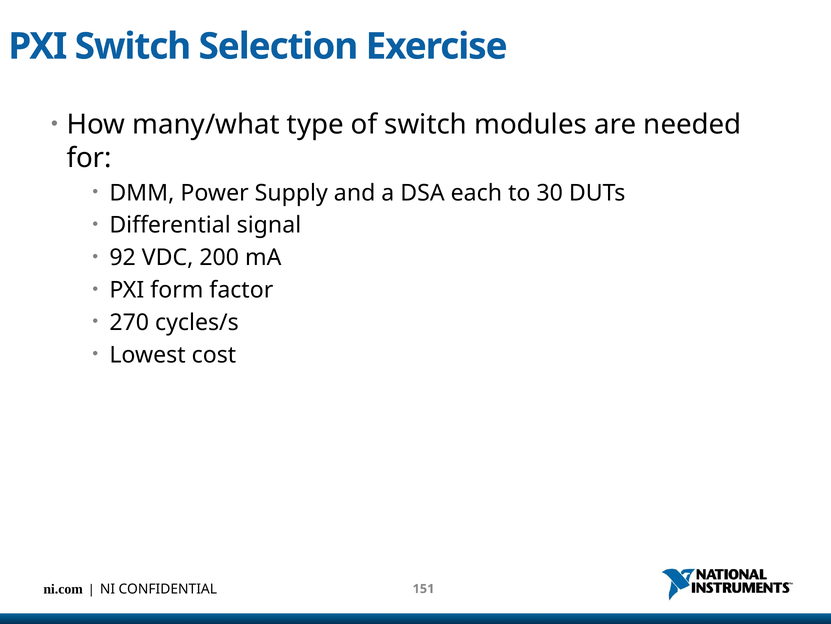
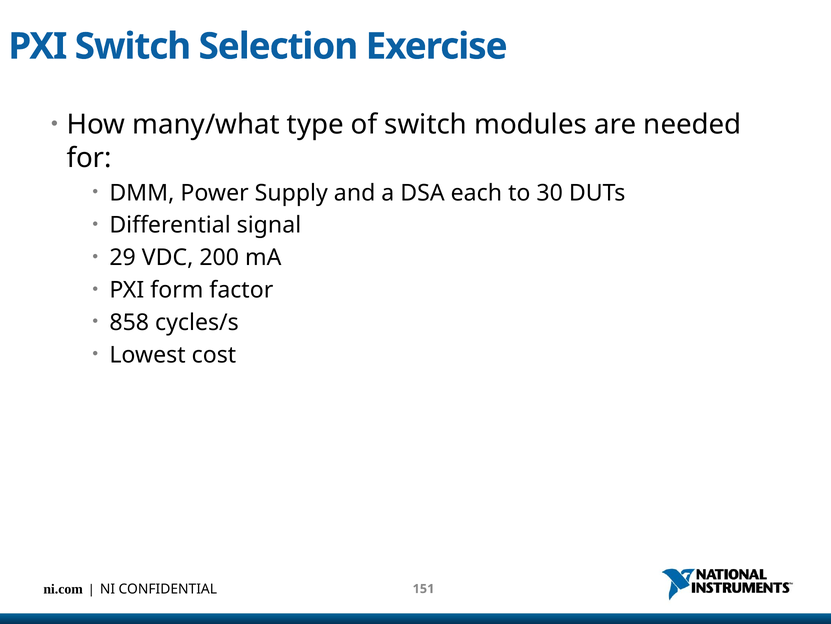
92: 92 -> 29 (123, 257)
270: 270 -> 858 (129, 322)
